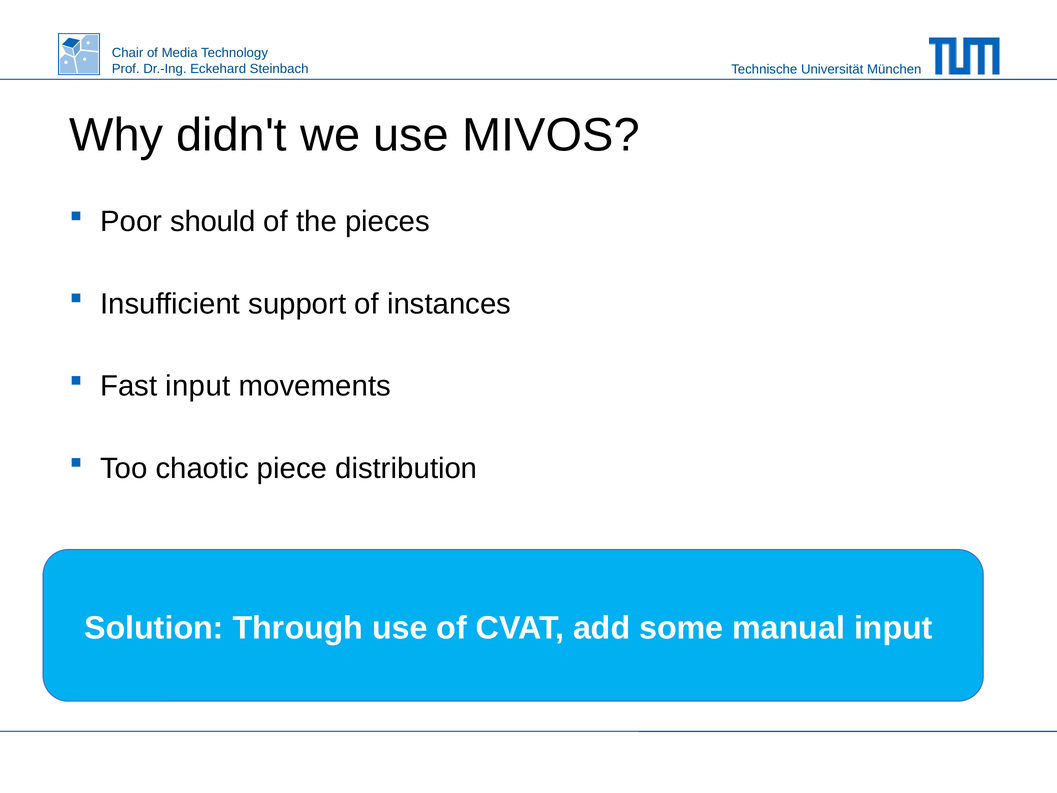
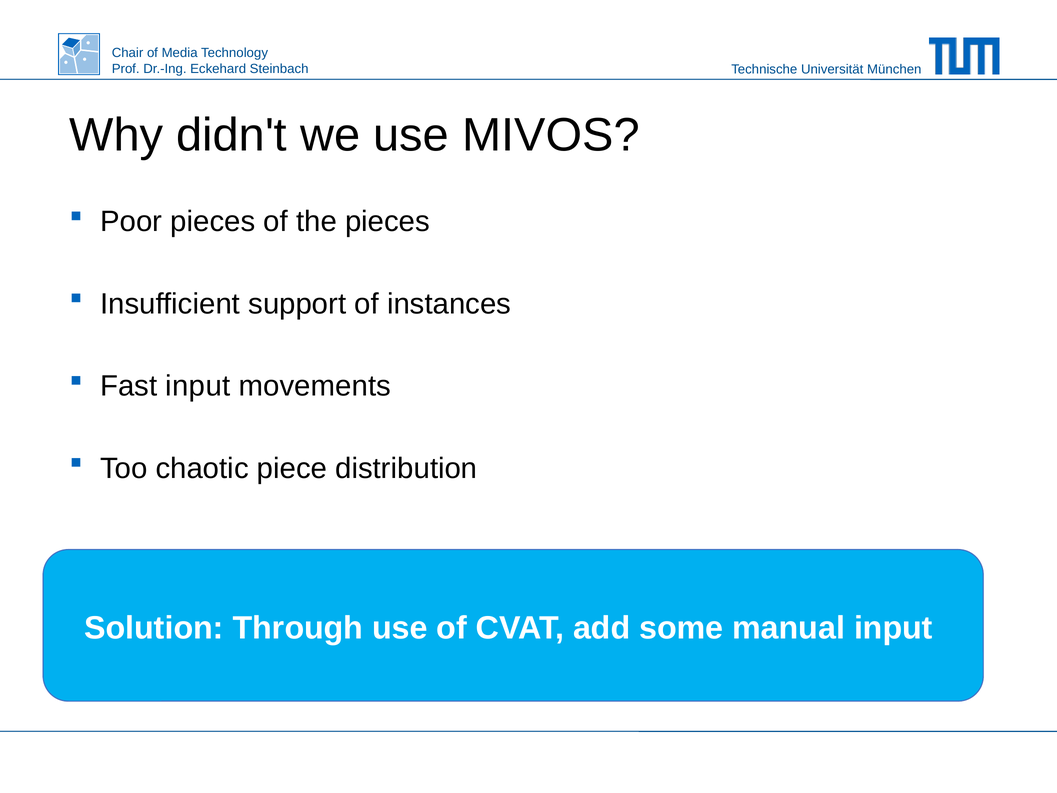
Poor should: should -> pieces (213, 222)
